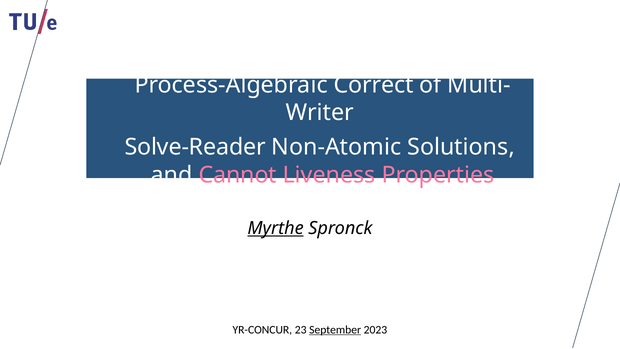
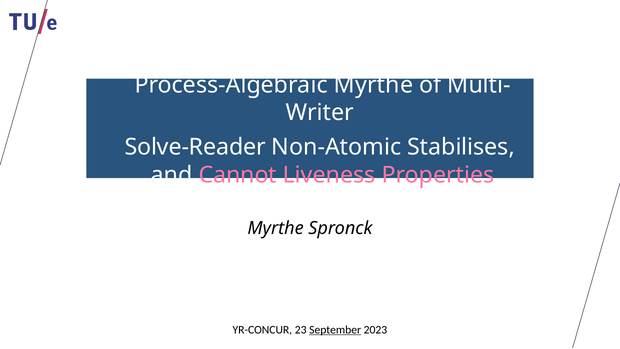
Process-Algebraic Correct: Correct -> Myrthe (373, 85)
Solutions: Solutions -> Stabilises (461, 147)
Myrthe underline: present -> none (276, 228)
